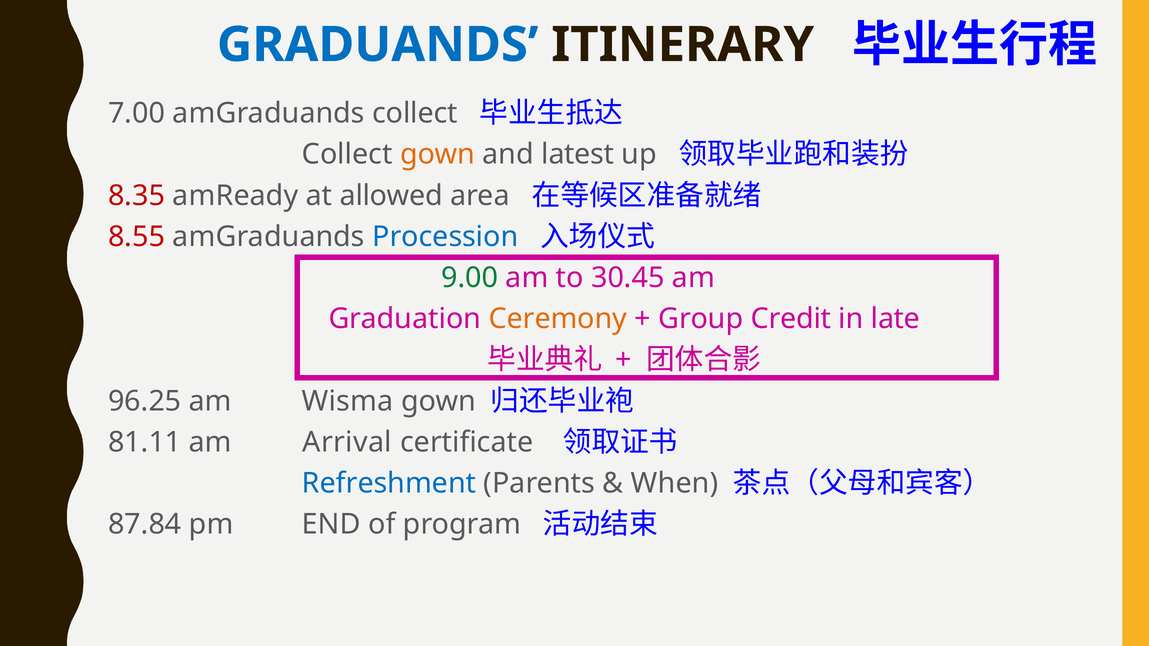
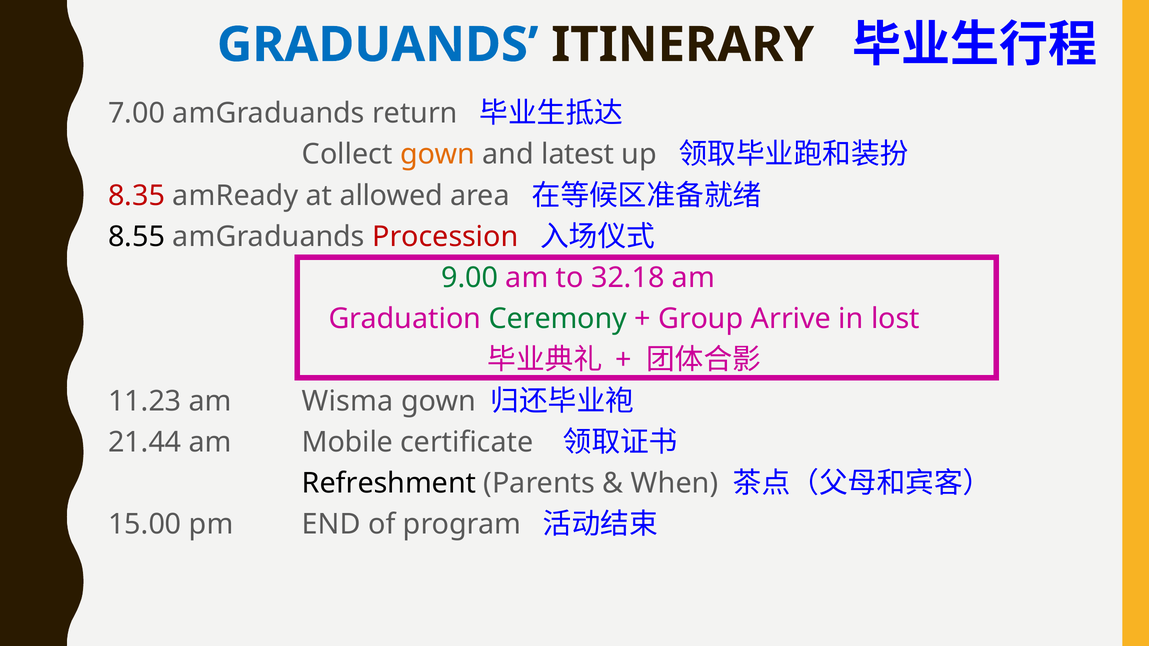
collect: collect -> return (415, 113)
8.55 colour: red -> black (137, 237)
Procession colour: blue -> red (445, 237)
30.45: 30.45 -> 32.18 (628, 278)
Ceremony colour: orange -> green (558, 319)
Credit: Credit -> Arrive (791, 319)
late: late -> lost (895, 319)
96.25: 96.25 -> 11.23 (145, 401)
81.11: 81.11 -> 21.44 (145, 442)
Arrival: Arrival -> Mobile (347, 442)
Refreshment colour: blue -> black (389, 484)
87.84: 87.84 -> 15.00 (145, 525)
